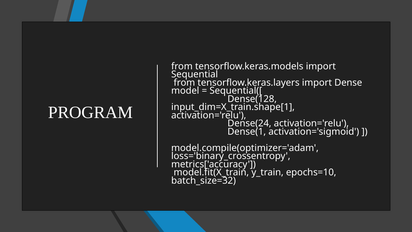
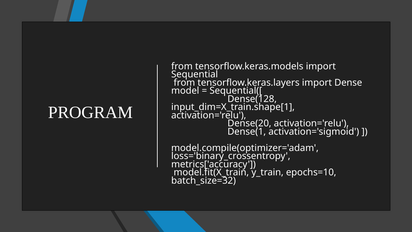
Dense(24: Dense(24 -> Dense(20 (249, 123)
